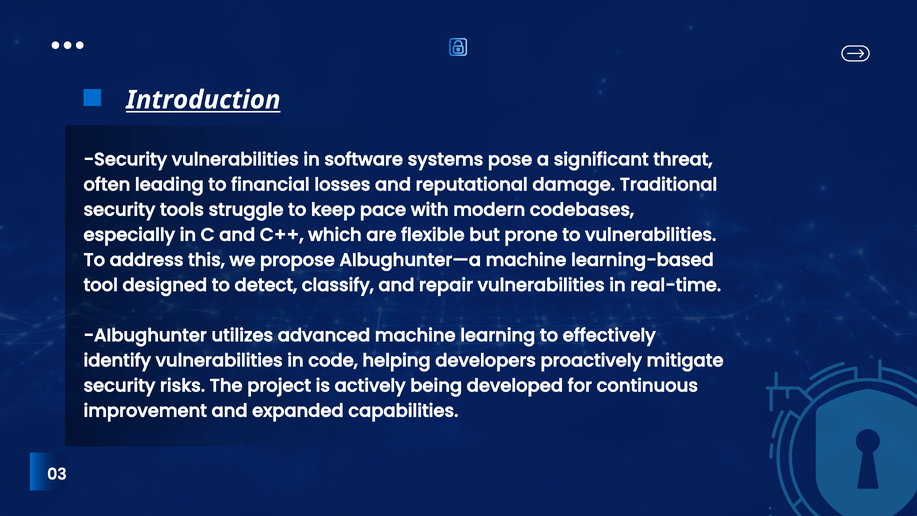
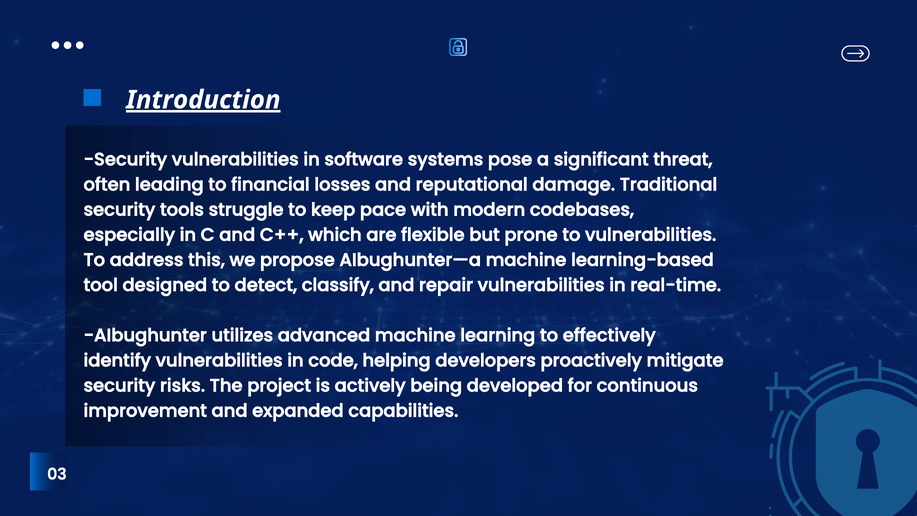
Introduction underline: none -> present (203, 100)
